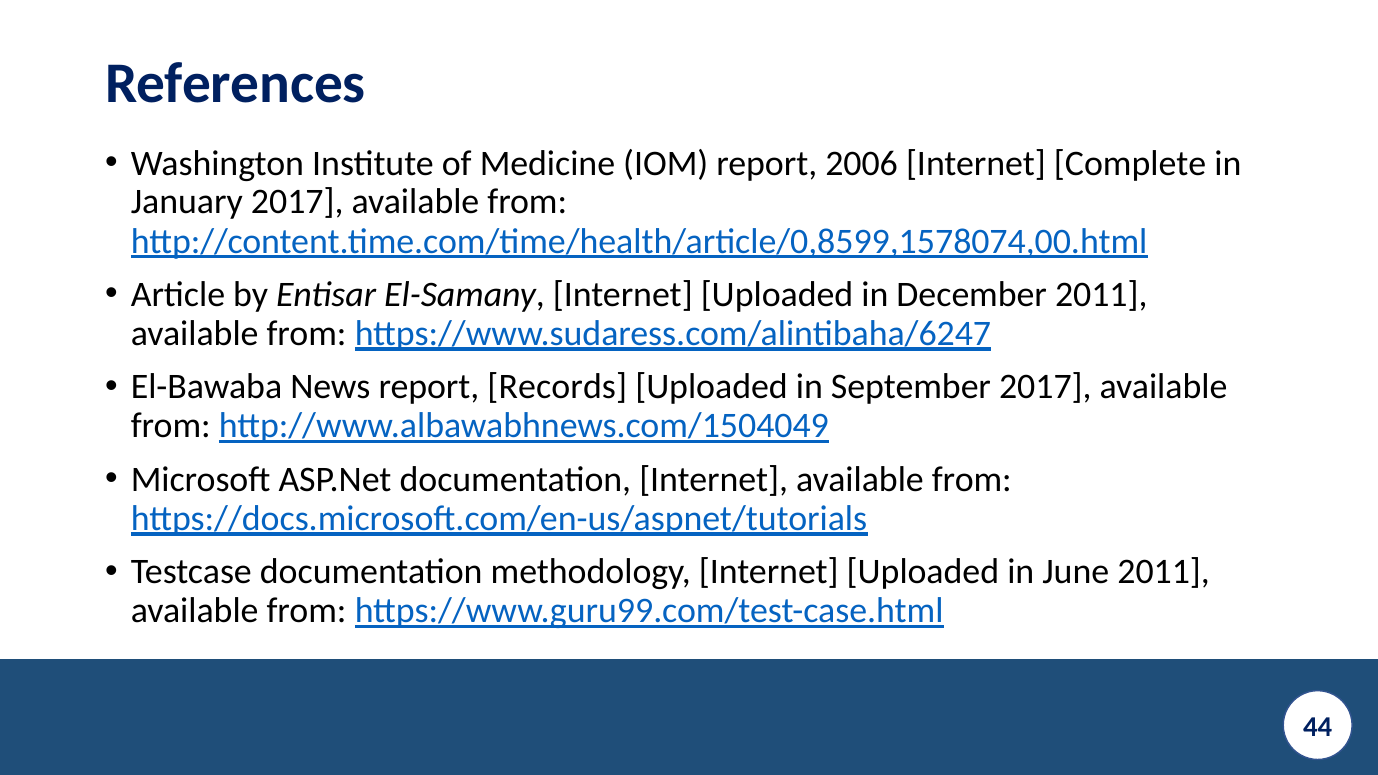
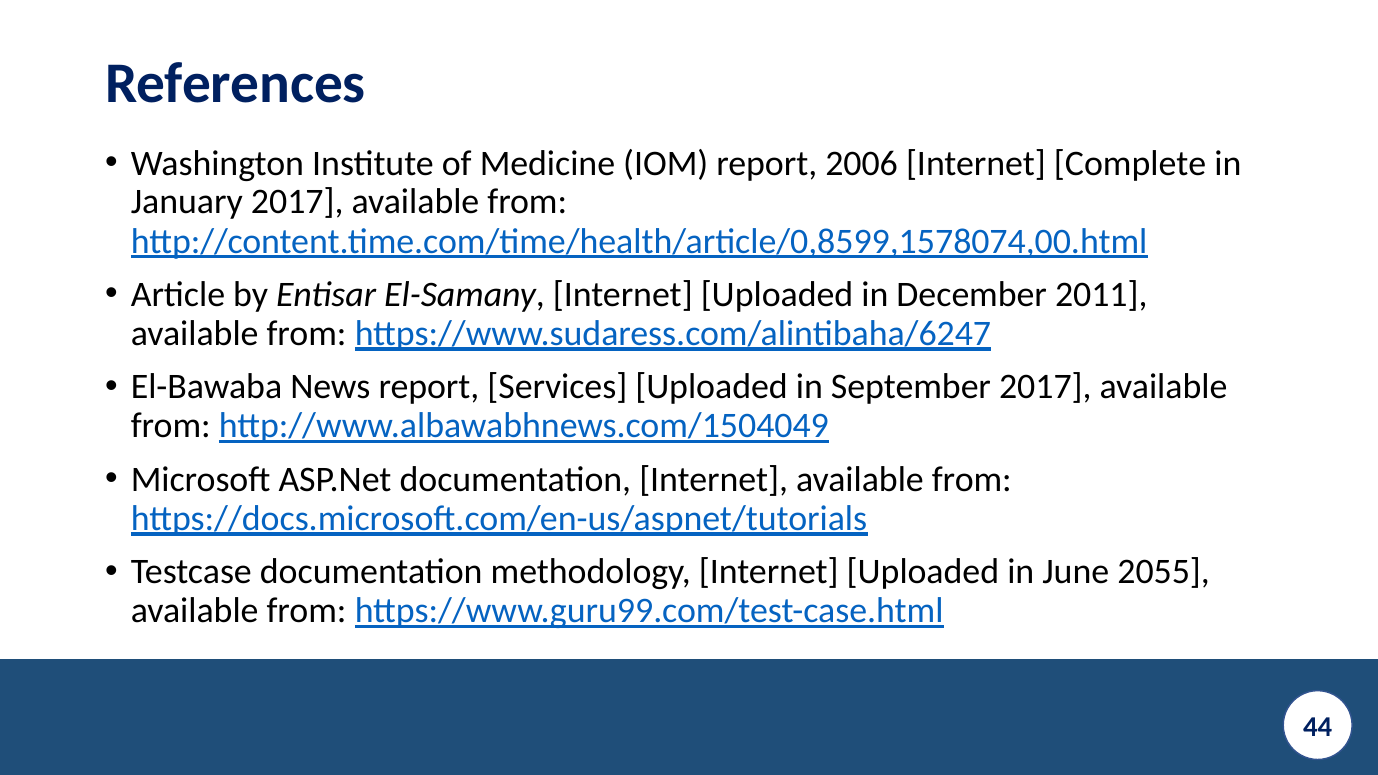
Records: Records -> Services (557, 387)
June 2011: 2011 -> 2055 (1164, 572)
